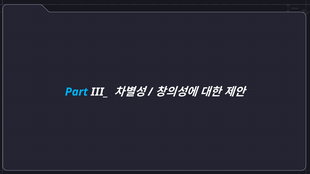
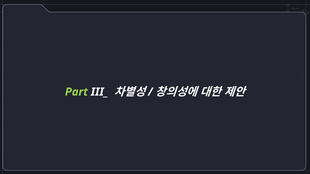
Part colour: light blue -> light green (76, 92)
